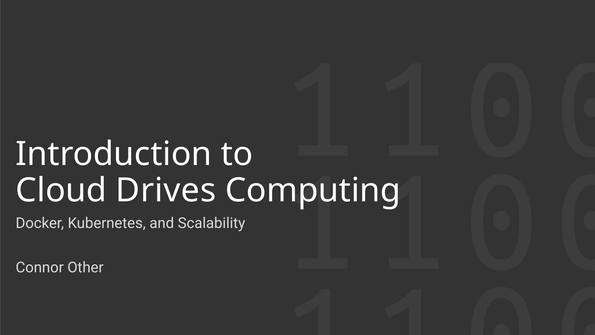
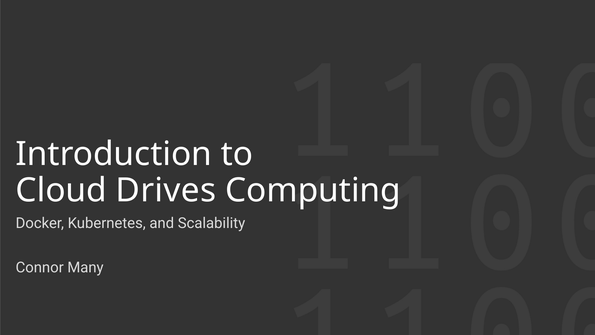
Other: Other -> Many (85, 267)
